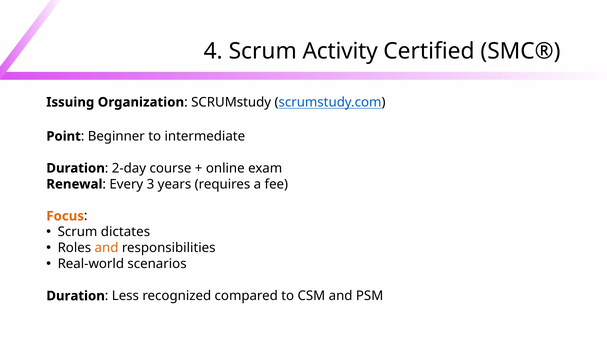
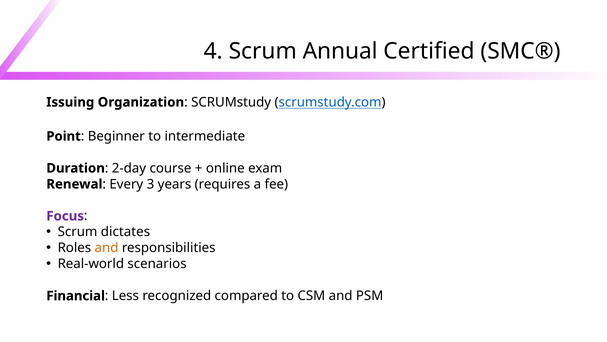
Activity: Activity -> Annual (340, 51)
Focus colour: orange -> purple (65, 216)
Duration: Duration -> Financial (76, 295)
